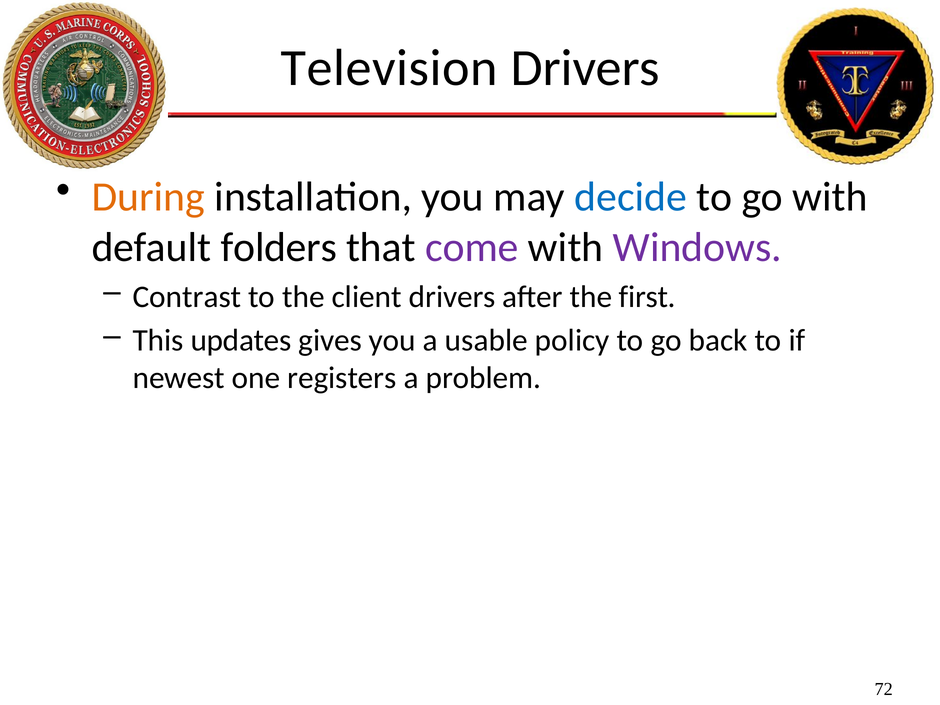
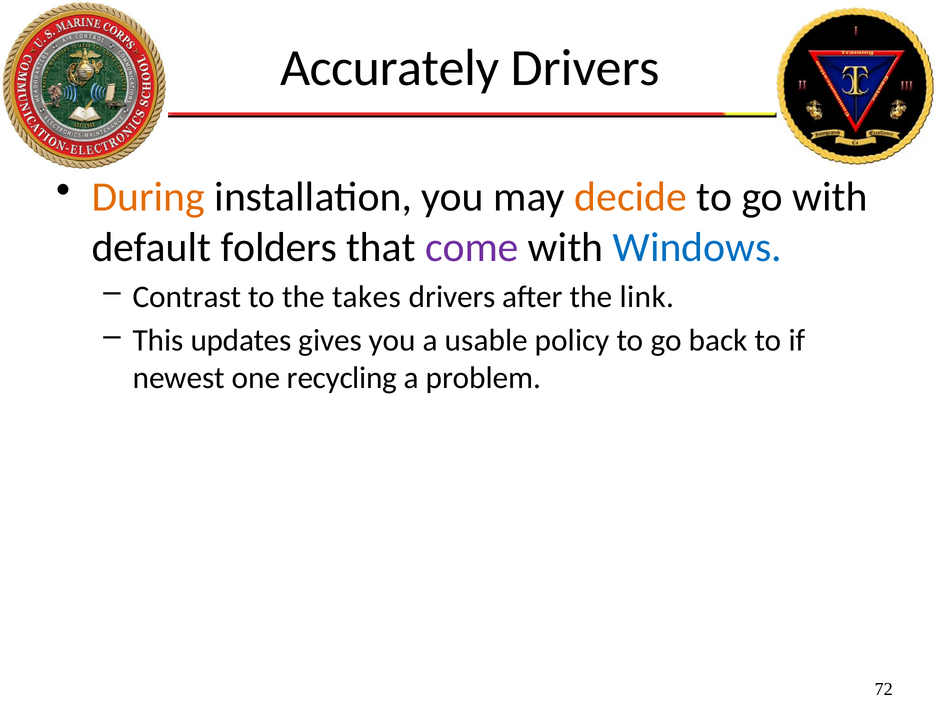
Television: Television -> Accurately (390, 68)
decide colour: blue -> orange (631, 197)
Windows colour: purple -> blue (697, 247)
client: client -> takes (367, 297)
first: first -> link (647, 297)
registers: registers -> recycling (342, 378)
